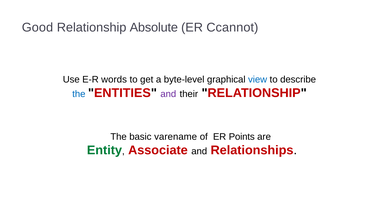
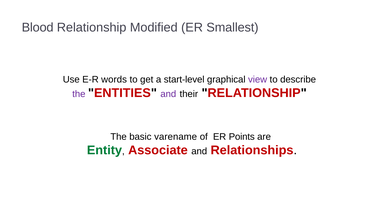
Good: Good -> Blood (38, 27)
Absolute: Absolute -> Modified (154, 27)
Ccannot: Ccannot -> Smallest (232, 27)
byte-level: byte-level -> start-level (184, 80)
view colour: blue -> purple (258, 80)
the colour: blue -> purple (79, 94)
